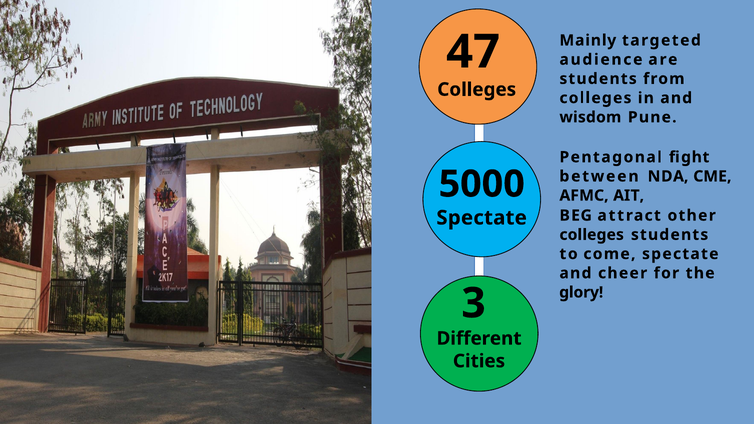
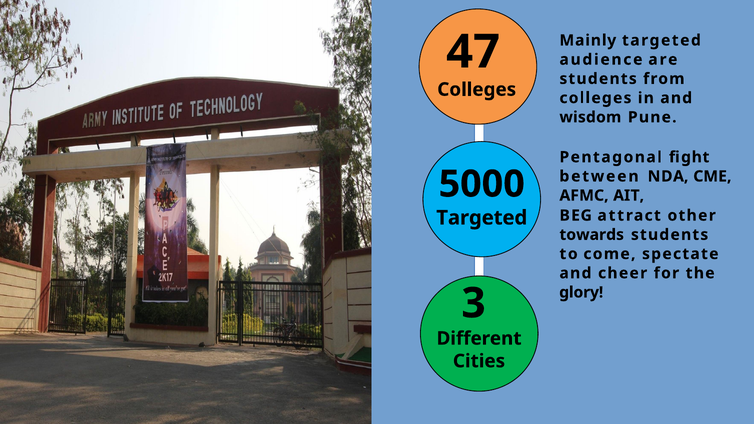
Spectate: Spectate -> Targeted (482, 218)
colleges: colleges -> towards (592, 235)
